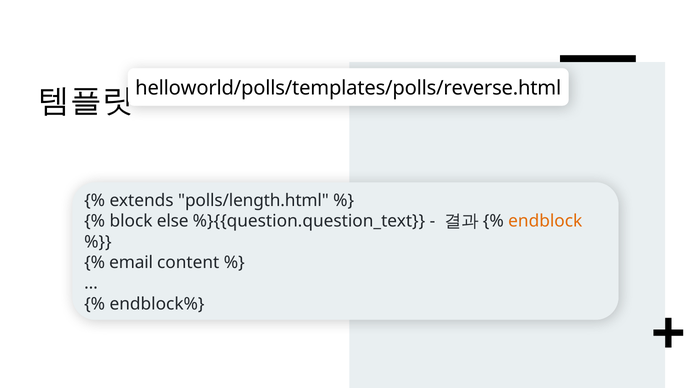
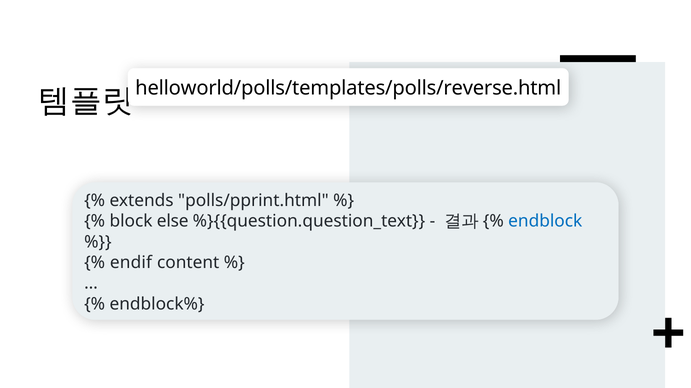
polls/length.html: polls/length.html -> polls/pprint.html (253, 201)
endblock colour: orange -> blue (545, 222)
email: email -> endif (131, 263)
